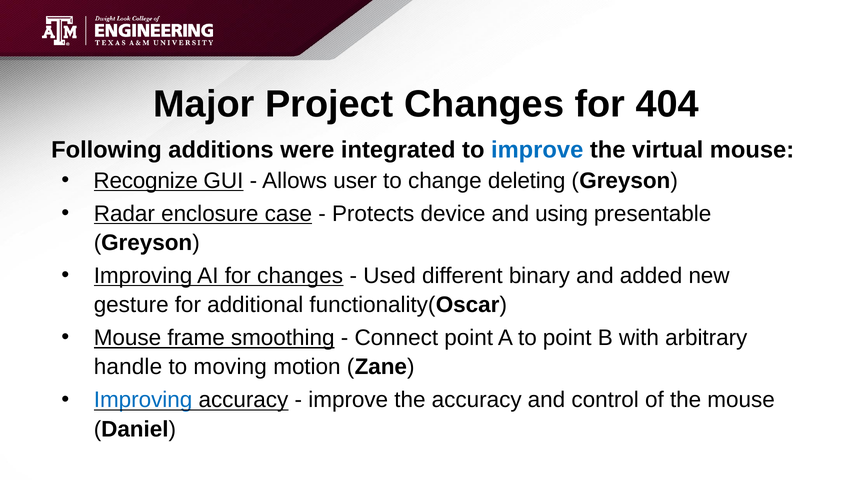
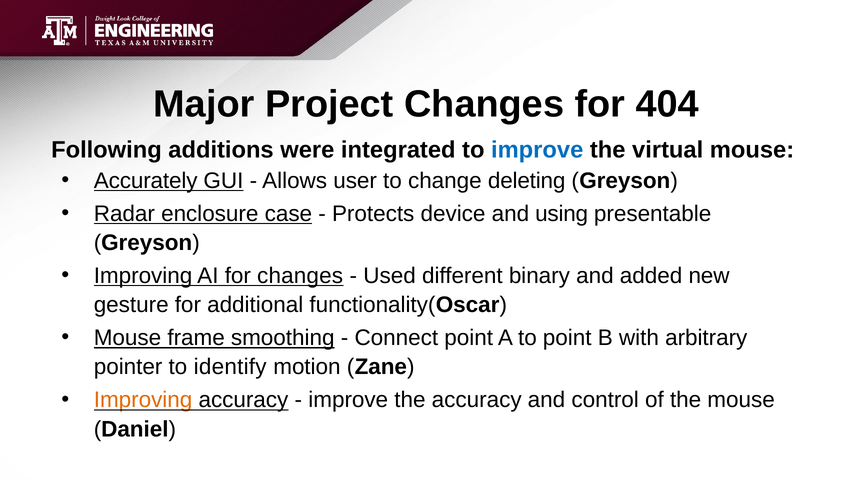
Recognize: Recognize -> Accurately (146, 181)
handle: handle -> pointer (128, 367)
moving: moving -> identify (230, 367)
Improving colour: blue -> orange (143, 400)
